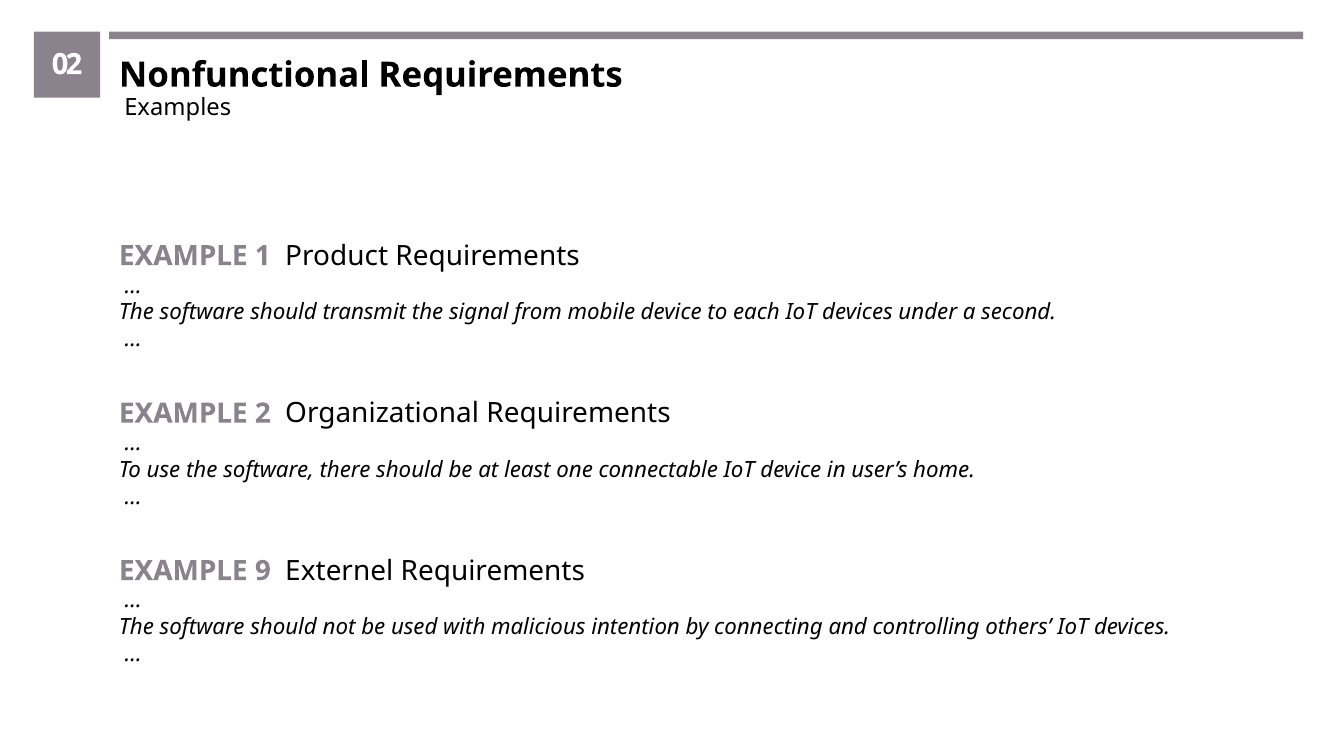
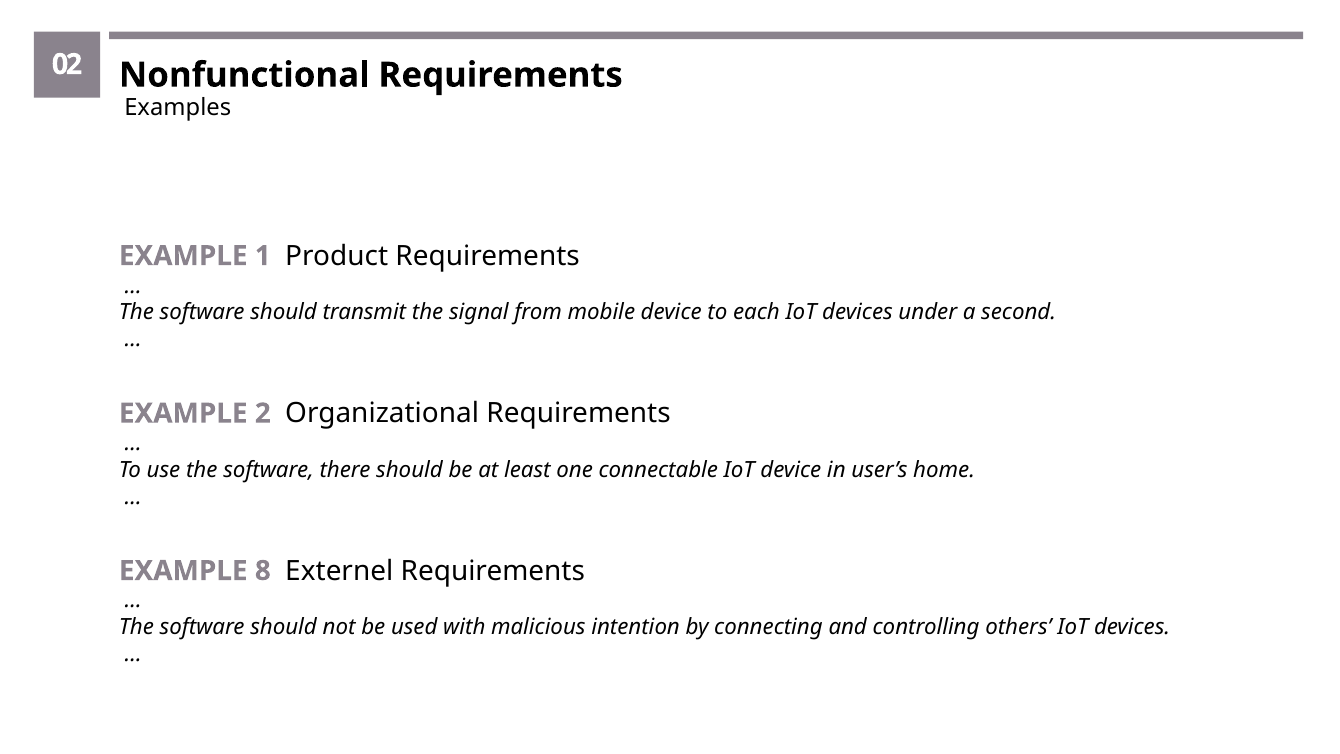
9: 9 -> 8 (263, 571)
